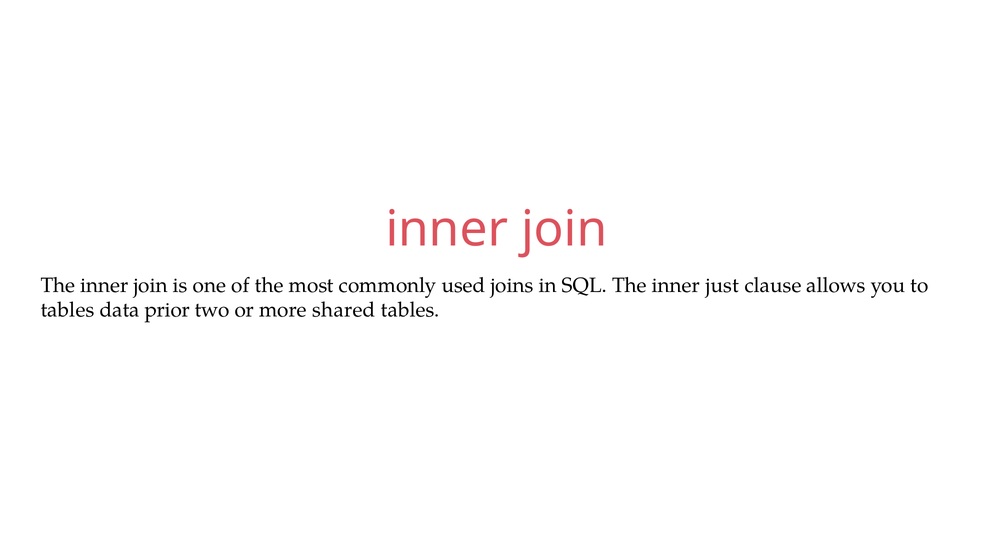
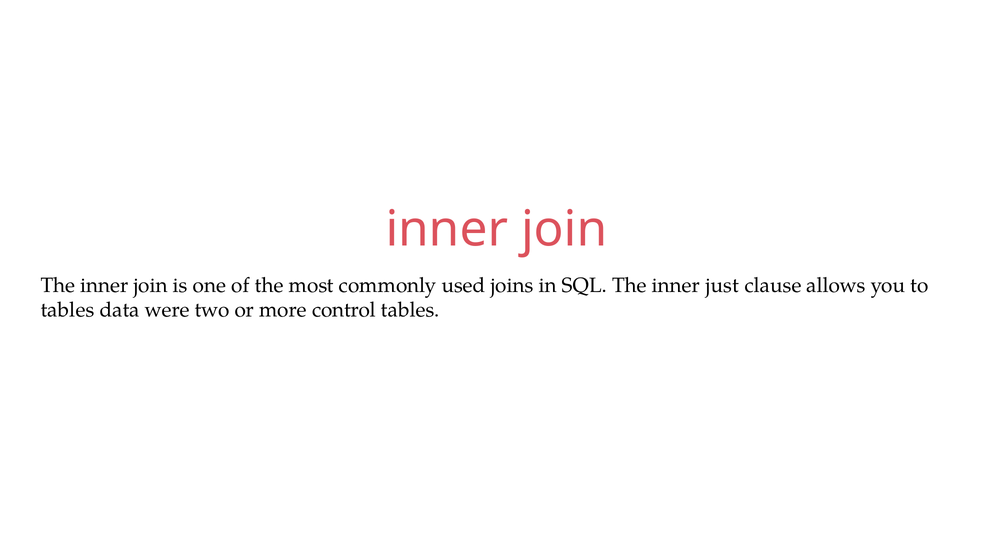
prior: prior -> were (167, 310)
shared: shared -> control (344, 310)
